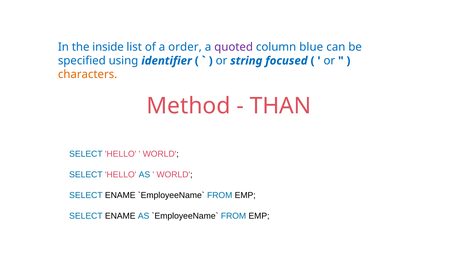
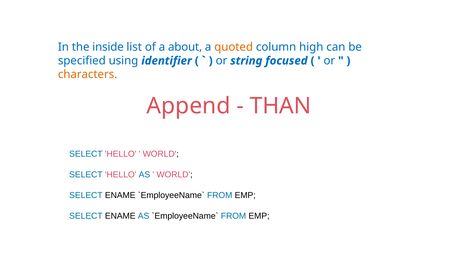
order: order -> about (185, 47)
quoted colour: purple -> orange (234, 47)
blue: blue -> high (311, 47)
Method: Method -> Append (189, 106)
